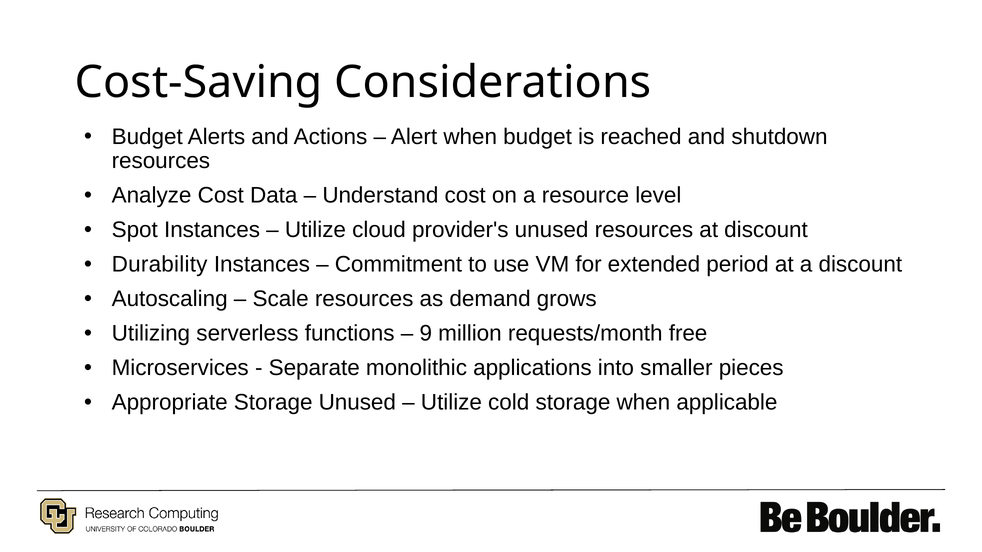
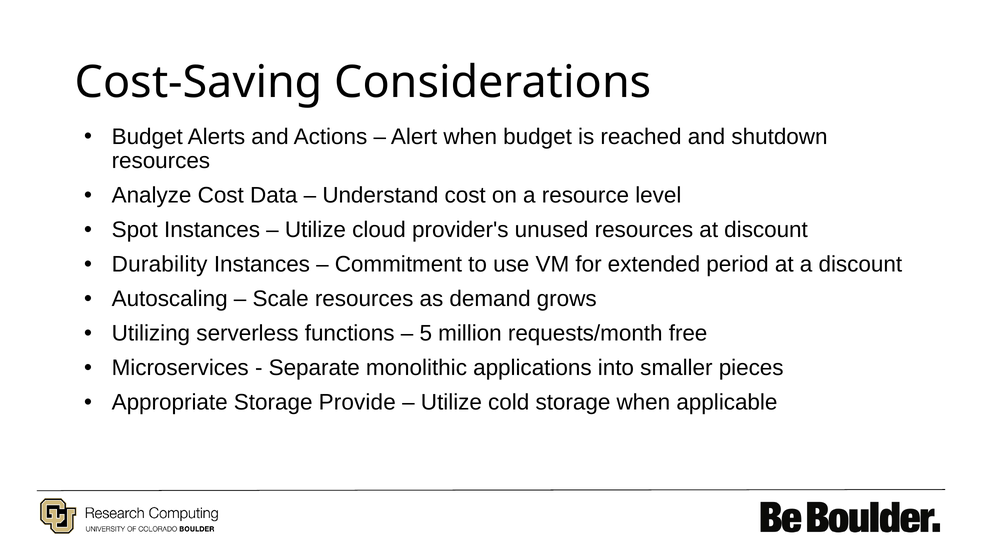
9: 9 -> 5 (426, 334)
Storage Unused: Unused -> Provide (357, 403)
